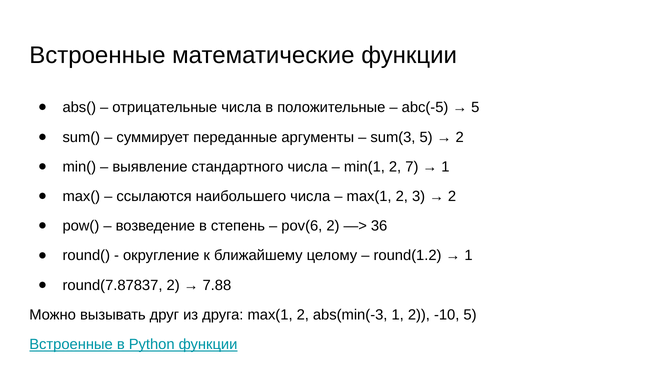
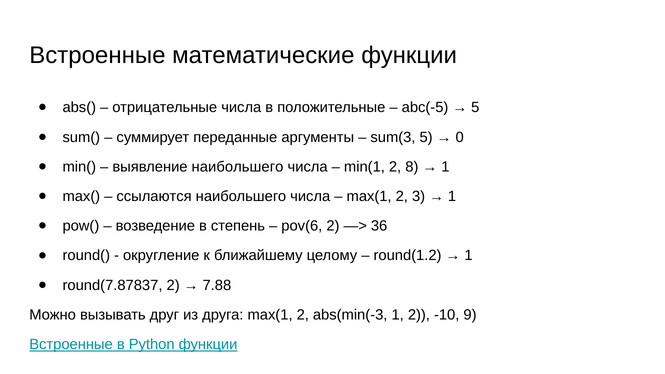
2: 2 -> 0 (460, 137)
выявление стандартного: стандартного -> наибольшего (238, 167)
7: 7 -> 8 (412, 167)
2: 2 -> 1 (452, 196)
-10 5: 5 -> 9 (470, 315)
